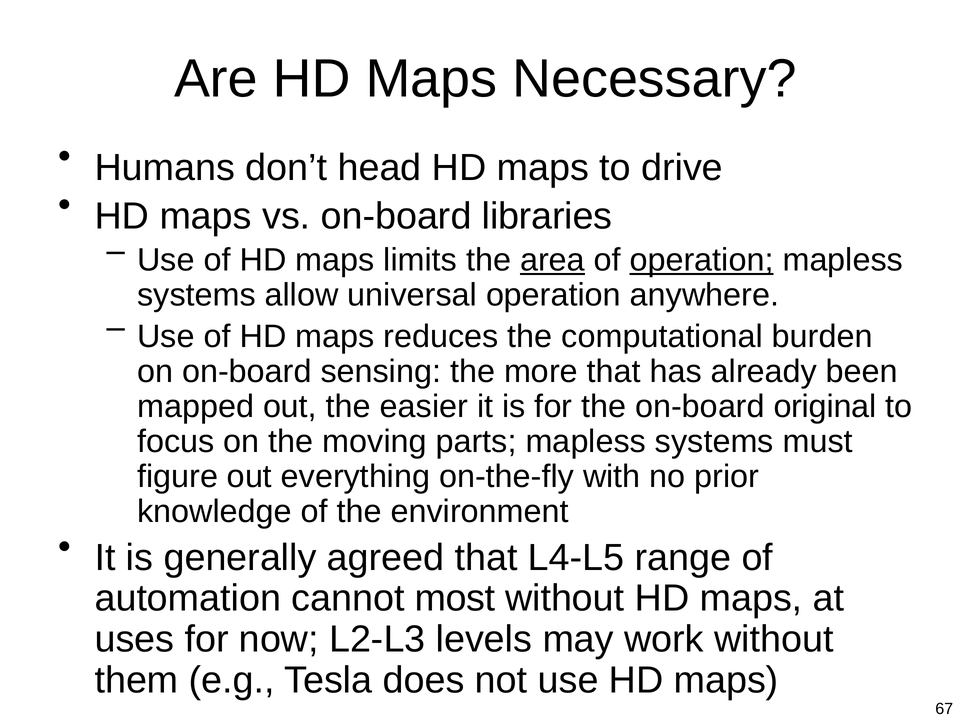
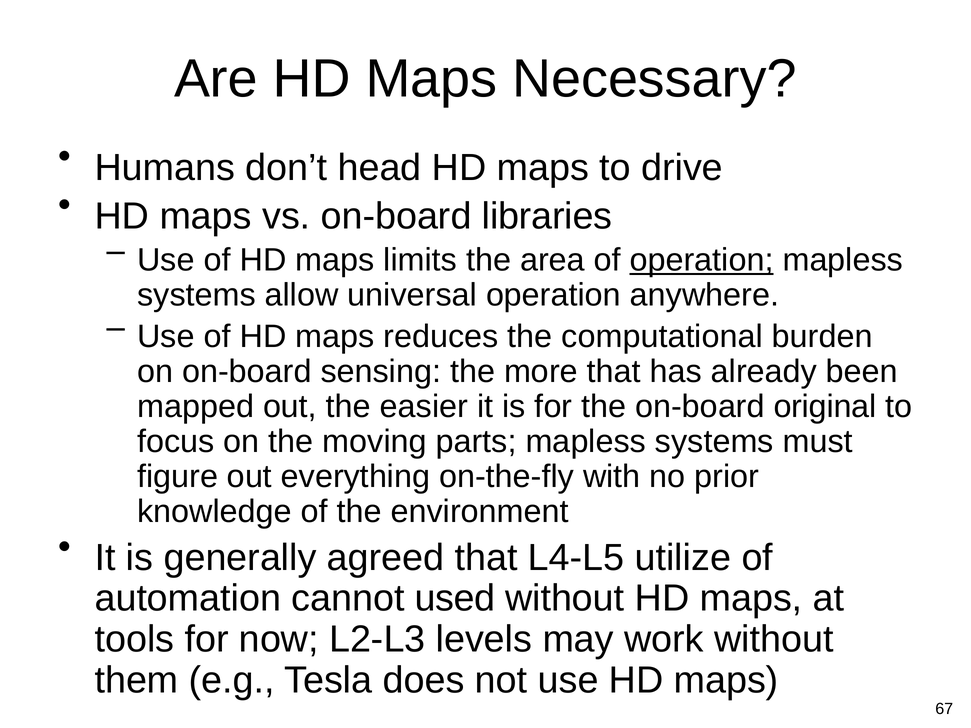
area underline: present -> none (552, 260)
range: range -> utilize (683, 558)
most: most -> used (455, 599)
uses: uses -> tools (134, 640)
